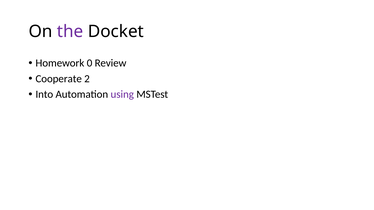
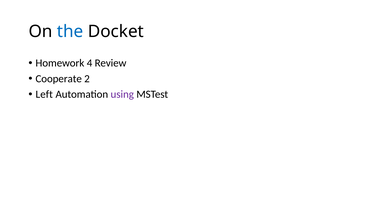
the colour: purple -> blue (70, 31)
0: 0 -> 4 (90, 63)
Into: Into -> Left (44, 95)
